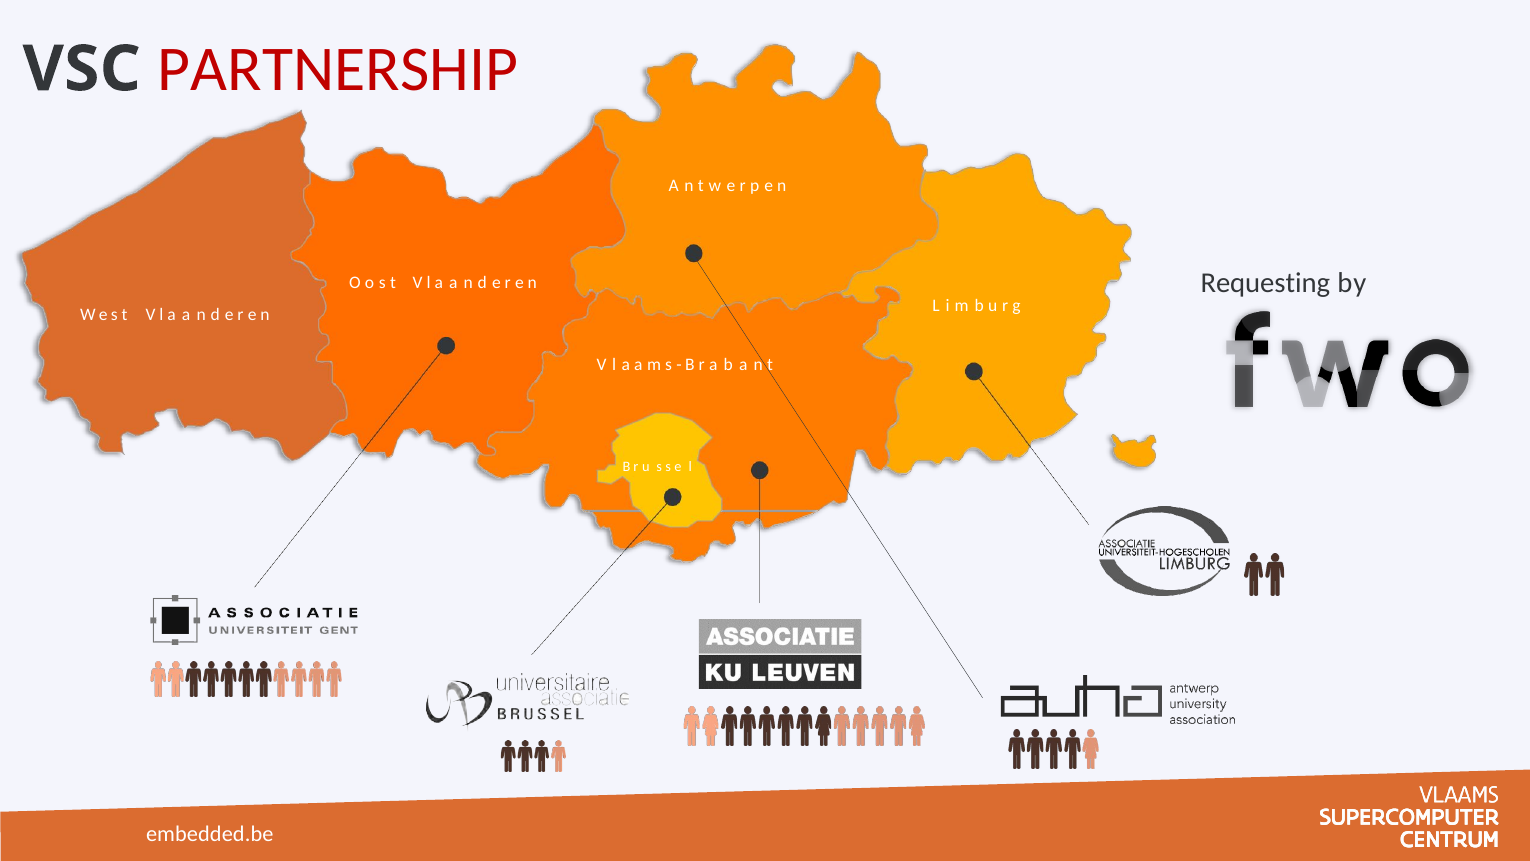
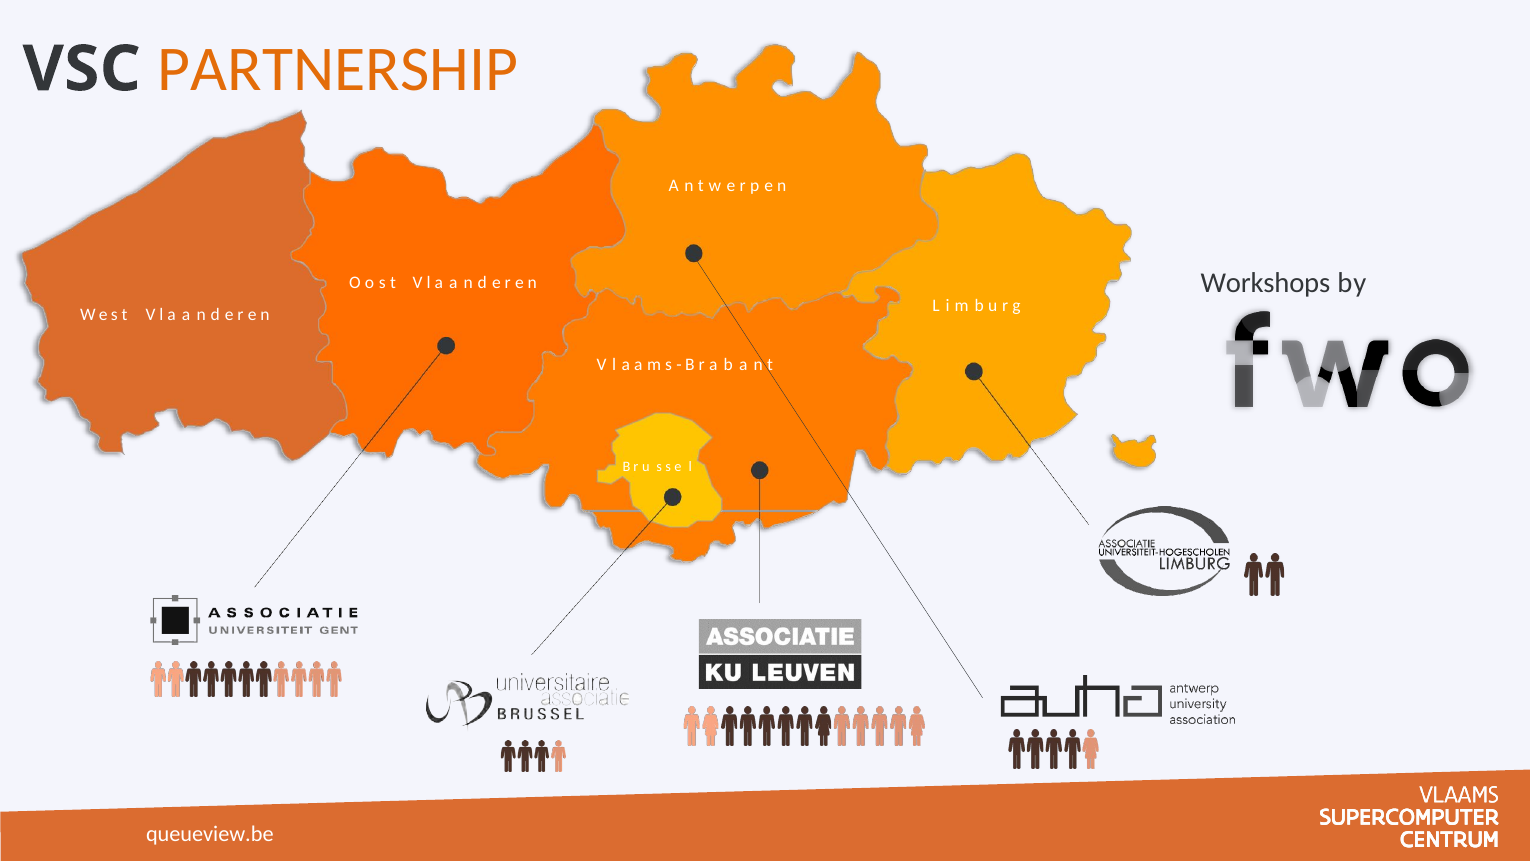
PARTNERSHIP colour: red -> orange (338, 69)
Requesting: Requesting -> Workshops (1265, 283)
embedded.be: embedded.be -> queueview.be (210, 834)
